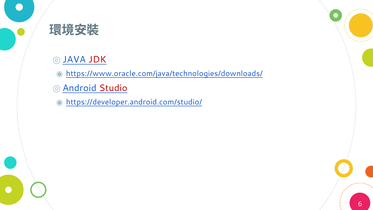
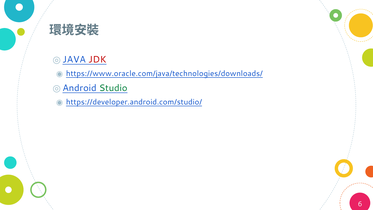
Studio colour: red -> green (113, 88)
